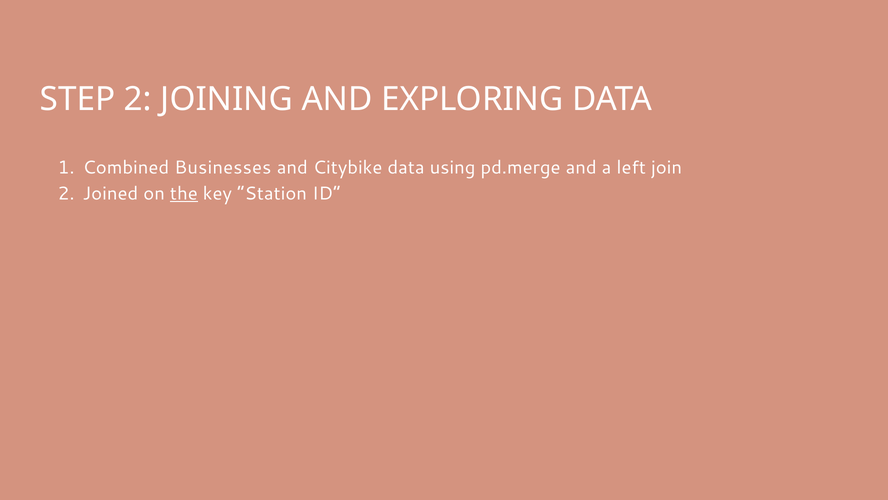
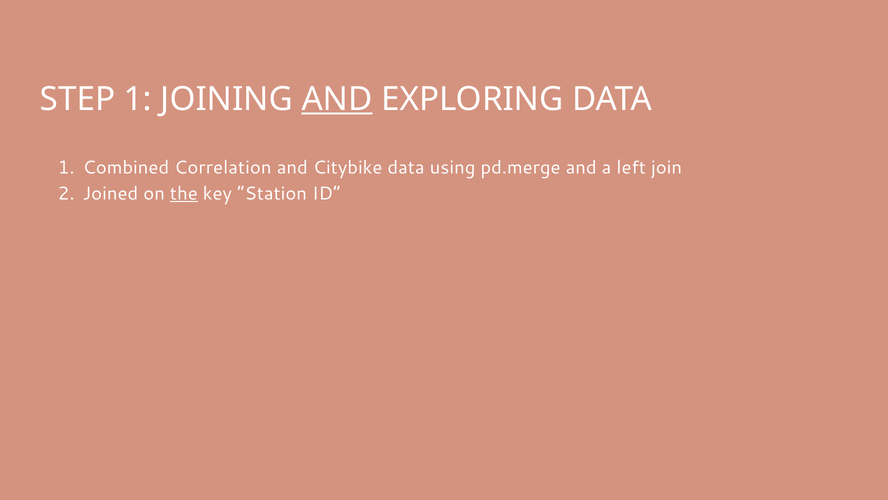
STEP 2: 2 -> 1 (138, 99)
AND underline: none -> present (337, 99)
Businesses: Businesses -> Correlation (223, 167)
